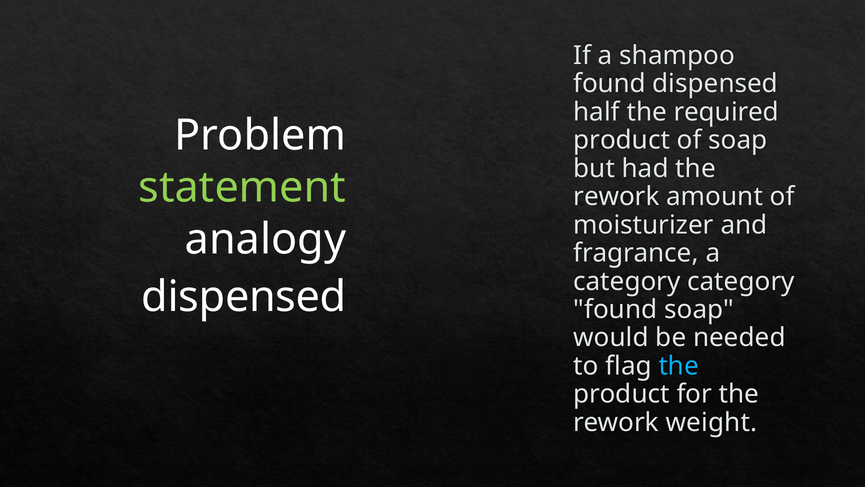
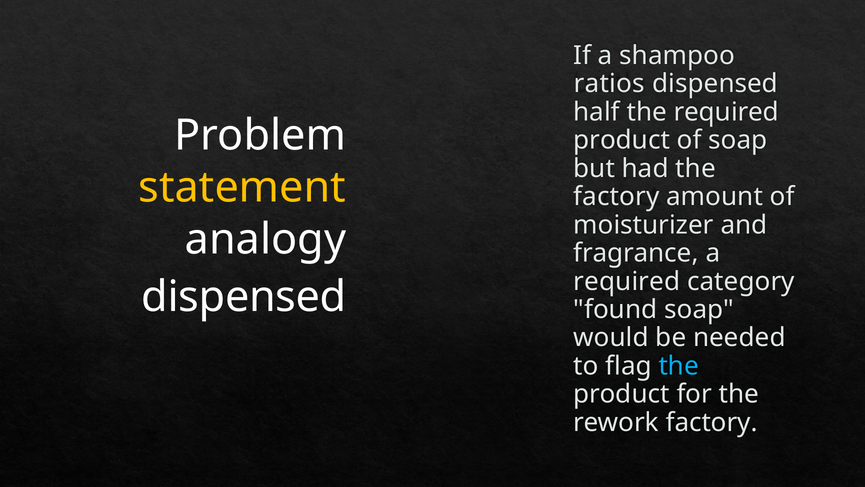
found: found -> ratios (609, 84)
statement colour: light green -> yellow (242, 187)
rework: rework -> factory (616, 196)
category: category -> required (627, 281)
rework weight: weight -> factory (712, 422)
